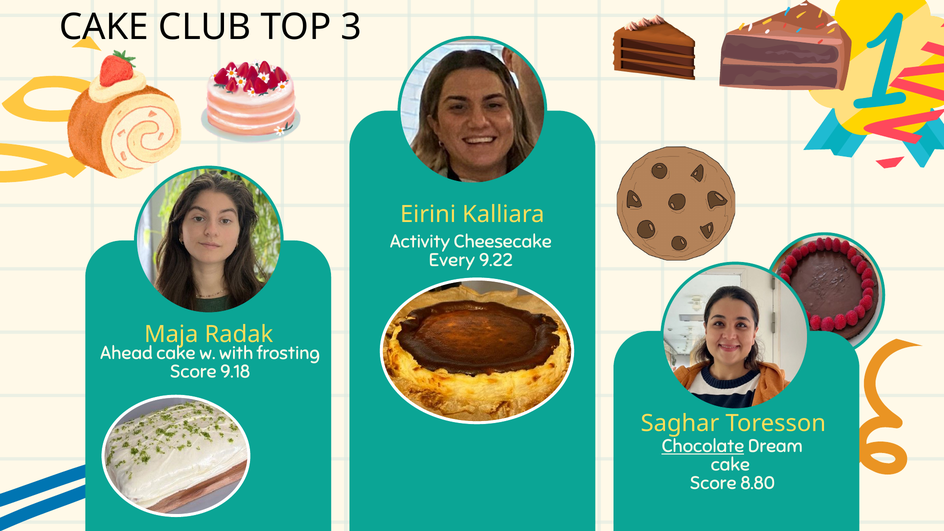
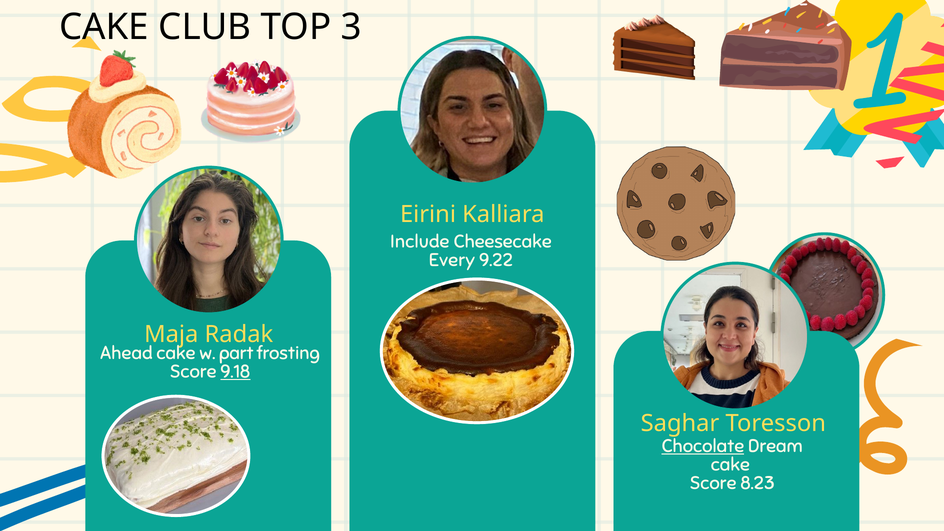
Activity: Activity -> Include (420, 242)
with: with -> part (236, 353)
9.18 underline: none -> present (235, 372)
8.80: 8.80 -> 8.23 (758, 483)
